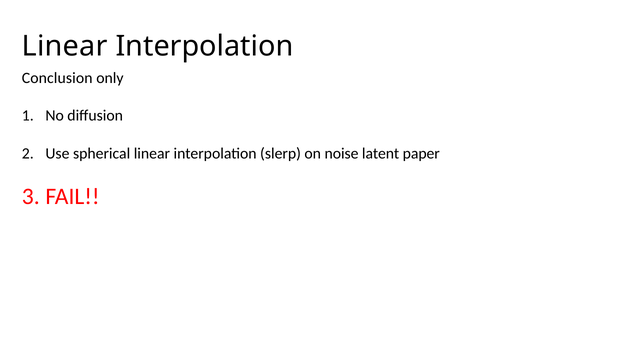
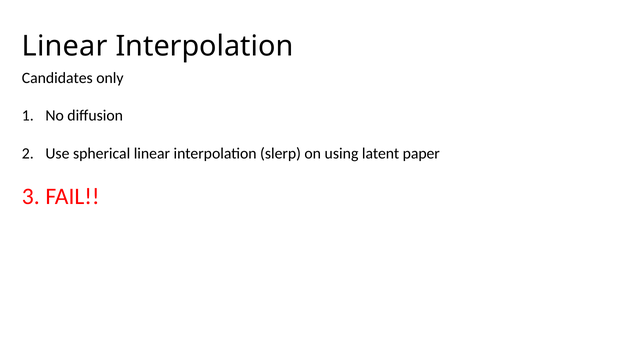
Conclusion: Conclusion -> Candidates (57, 78)
noise: noise -> using (341, 153)
